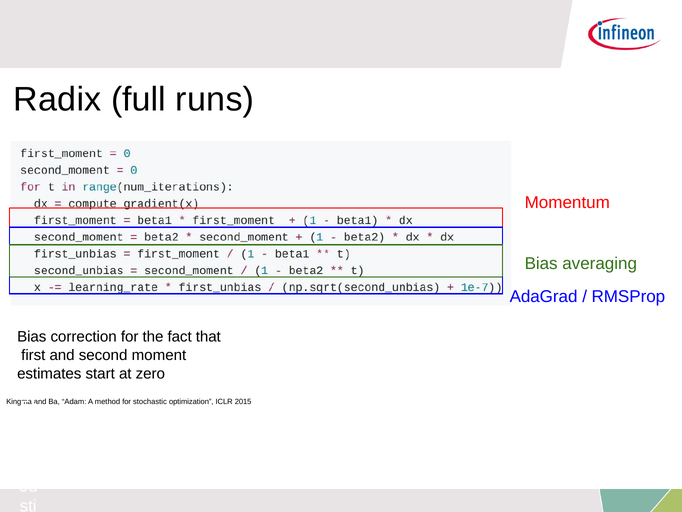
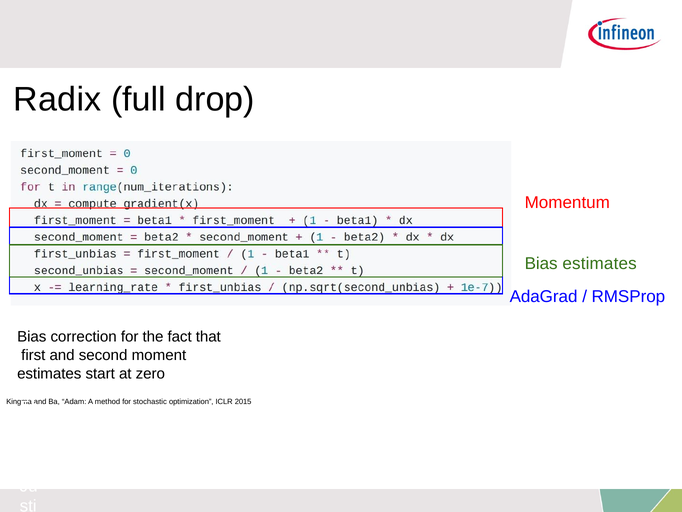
runs: runs -> drop (215, 100)
Bias averaging: averaging -> estimates (600, 263)
